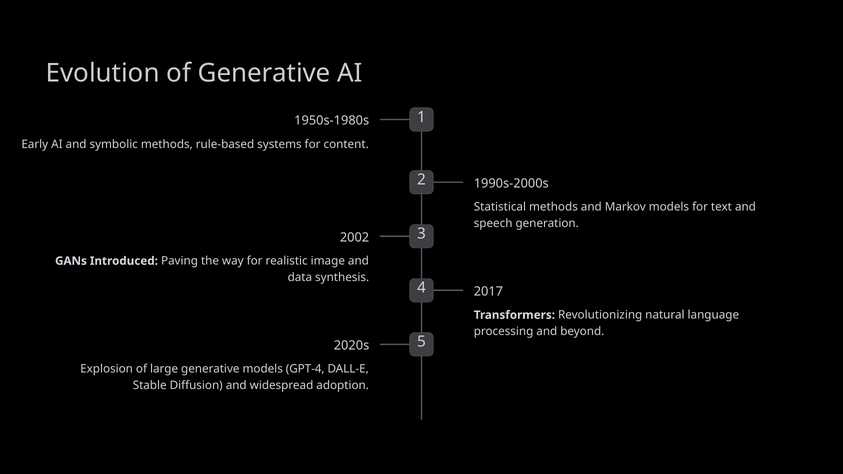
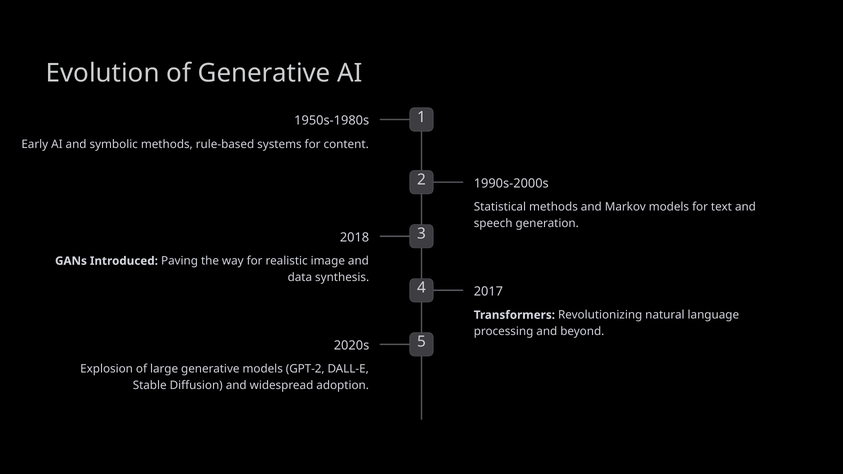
2002: 2002 -> 2018 (355, 237)
GPT-4: GPT-4 -> GPT-2 (305, 369)
